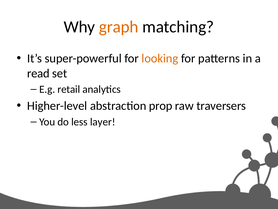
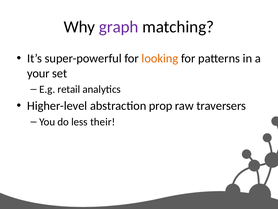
graph colour: orange -> purple (119, 27)
read: read -> your (38, 73)
layer: layer -> their (103, 122)
